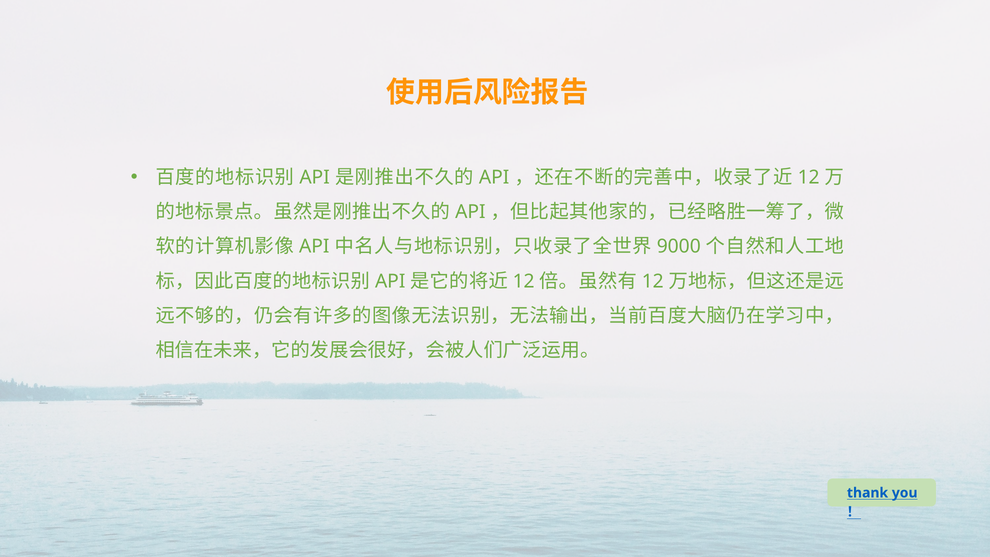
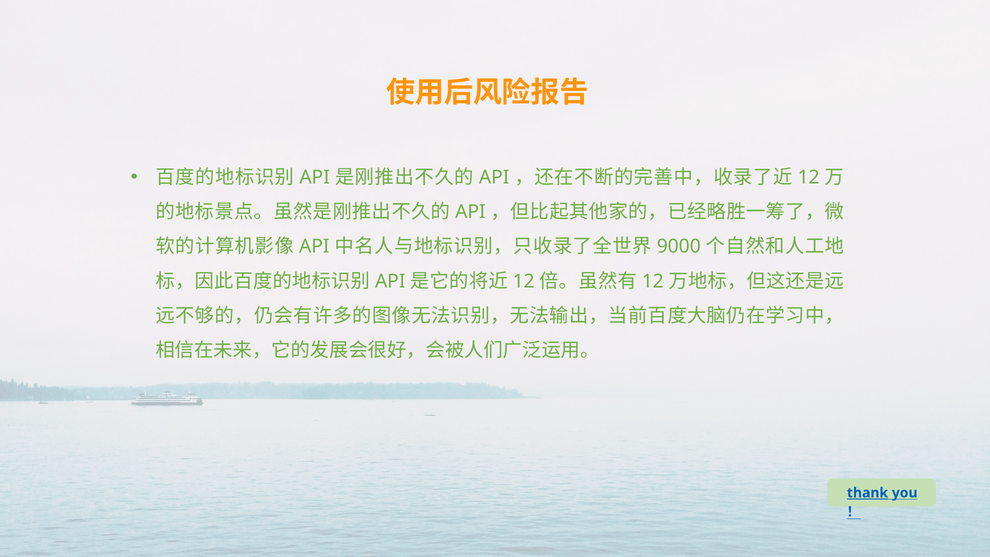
thank underline: none -> present (867, 493)
